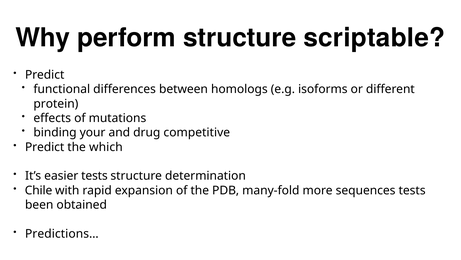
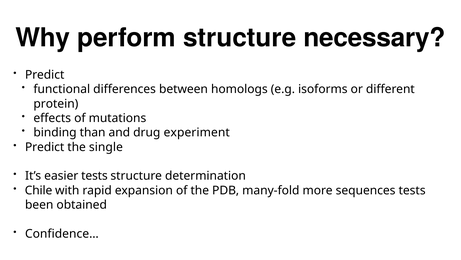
scriptable: scriptable -> necessary (375, 38)
your: your -> than (93, 132)
competitive: competitive -> experiment (197, 132)
which: which -> single (106, 147)
Predictions…: Predictions… -> Confidence… (62, 233)
